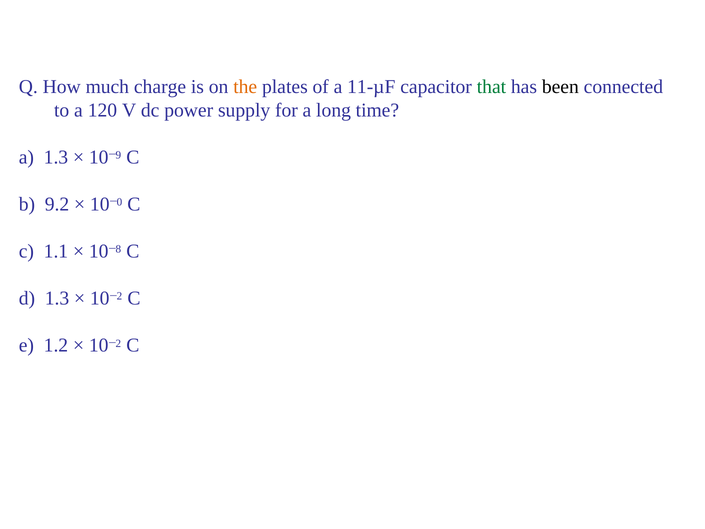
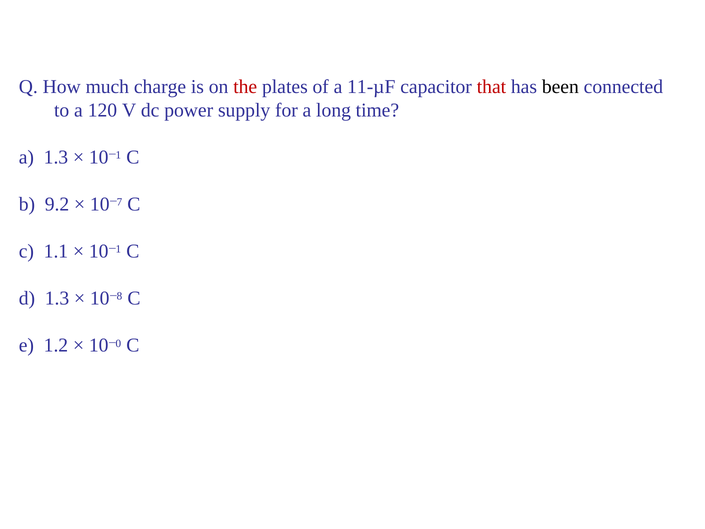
the colour: orange -> red (245, 87)
that colour: green -> red (491, 87)
9: 9 -> 1 (118, 155)
0: 0 -> 7 (119, 202)
8: 8 -> 1 (118, 249)
2: 2 -> 8 (119, 296)
2: 2 -> 0 (118, 343)
